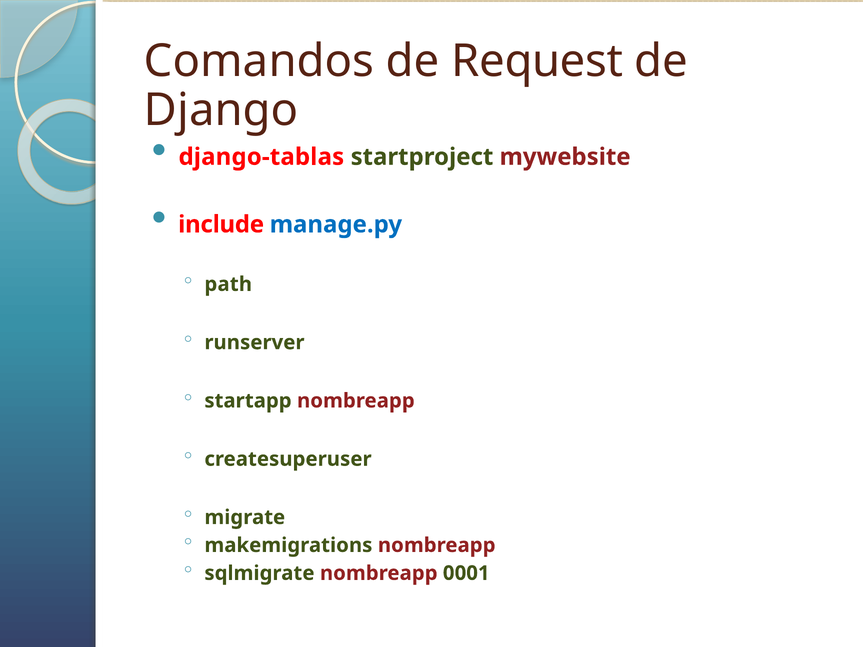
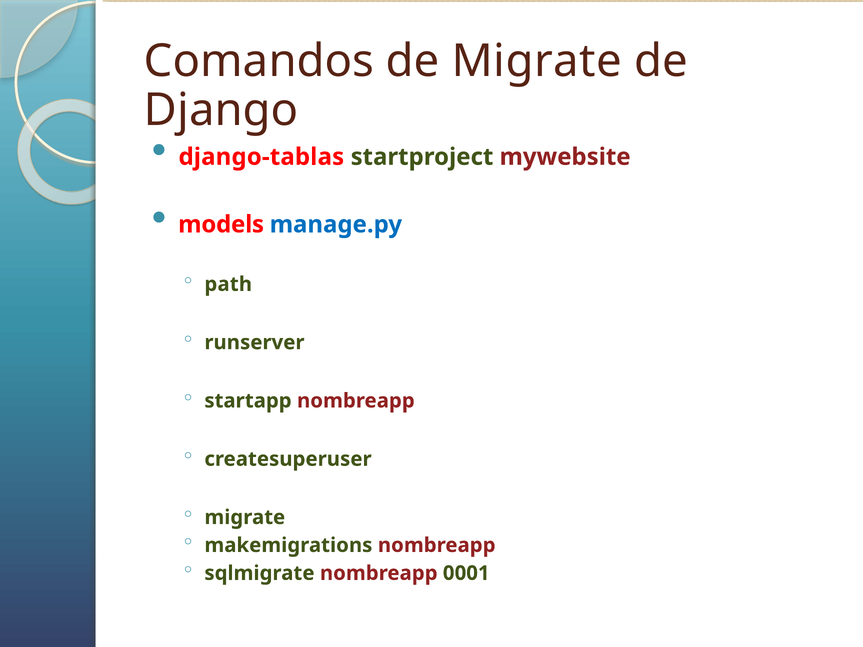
de Request: Request -> Migrate (537, 61)
include: include -> models (221, 225)
